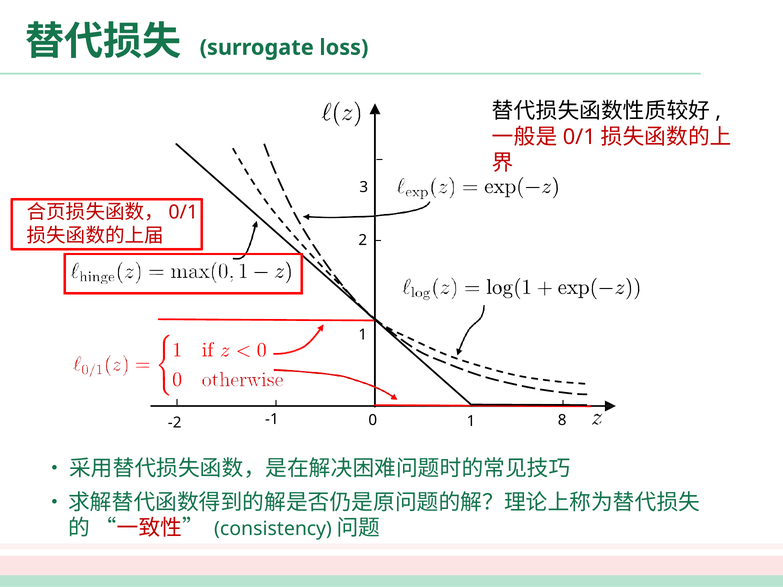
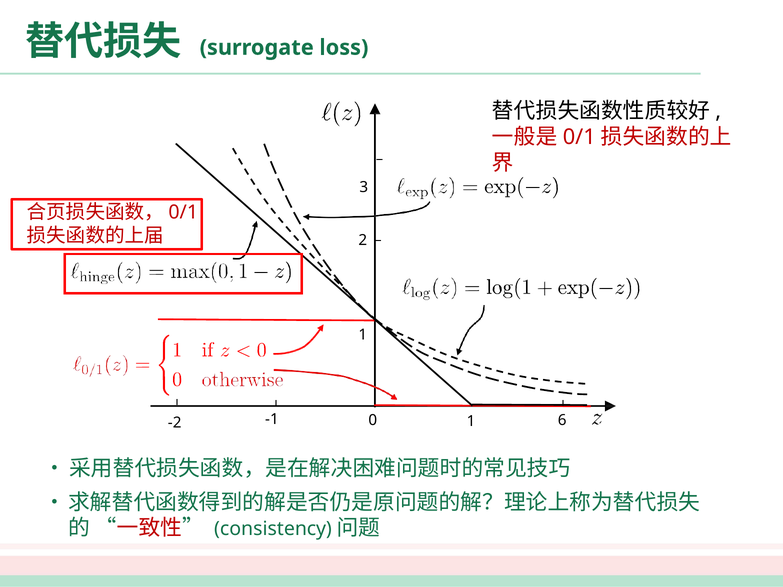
8: 8 -> 6 (562, 420)
